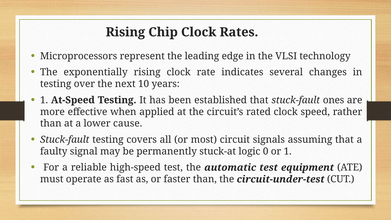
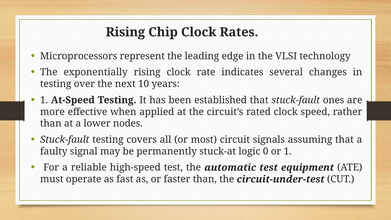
cause: cause -> nodes (128, 123)
